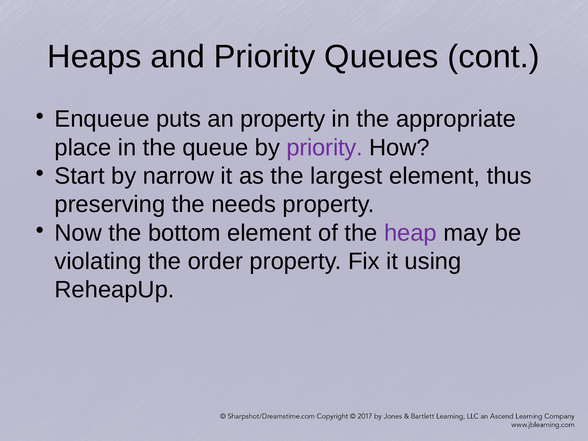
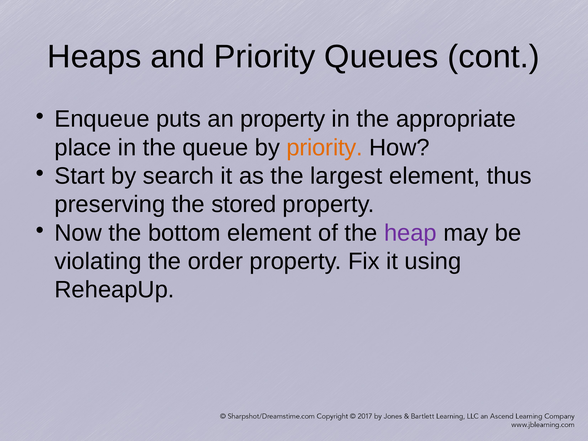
priority colour: purple -> orange (325, 148)
narrow: narrow -> search (178, 176)
needs: needs -> stored (244, 204)
